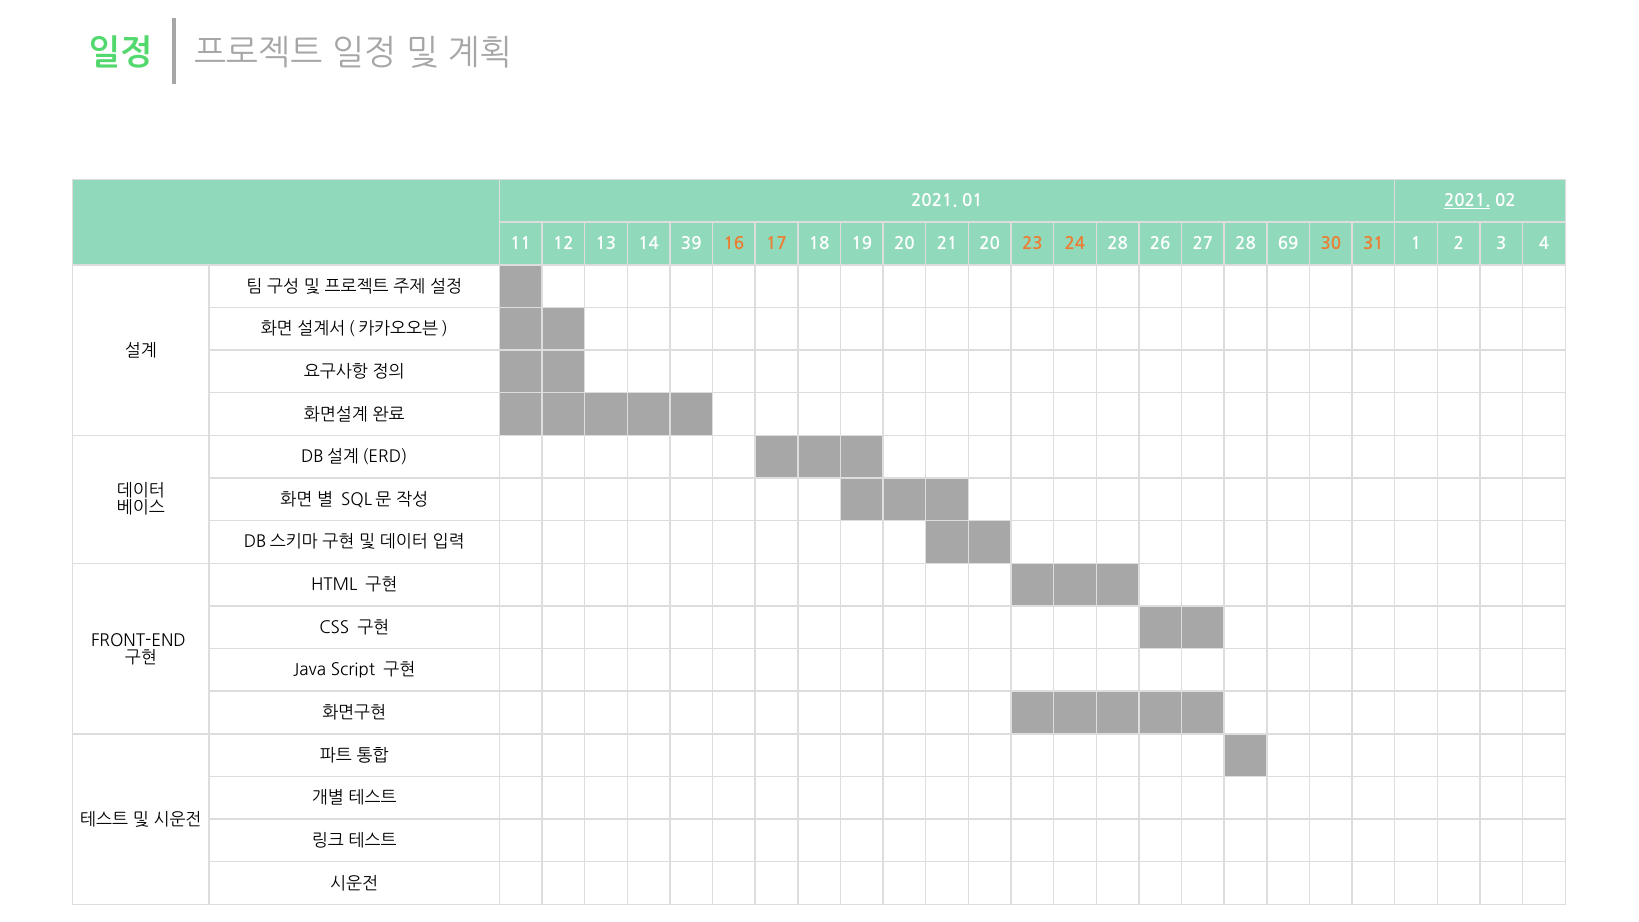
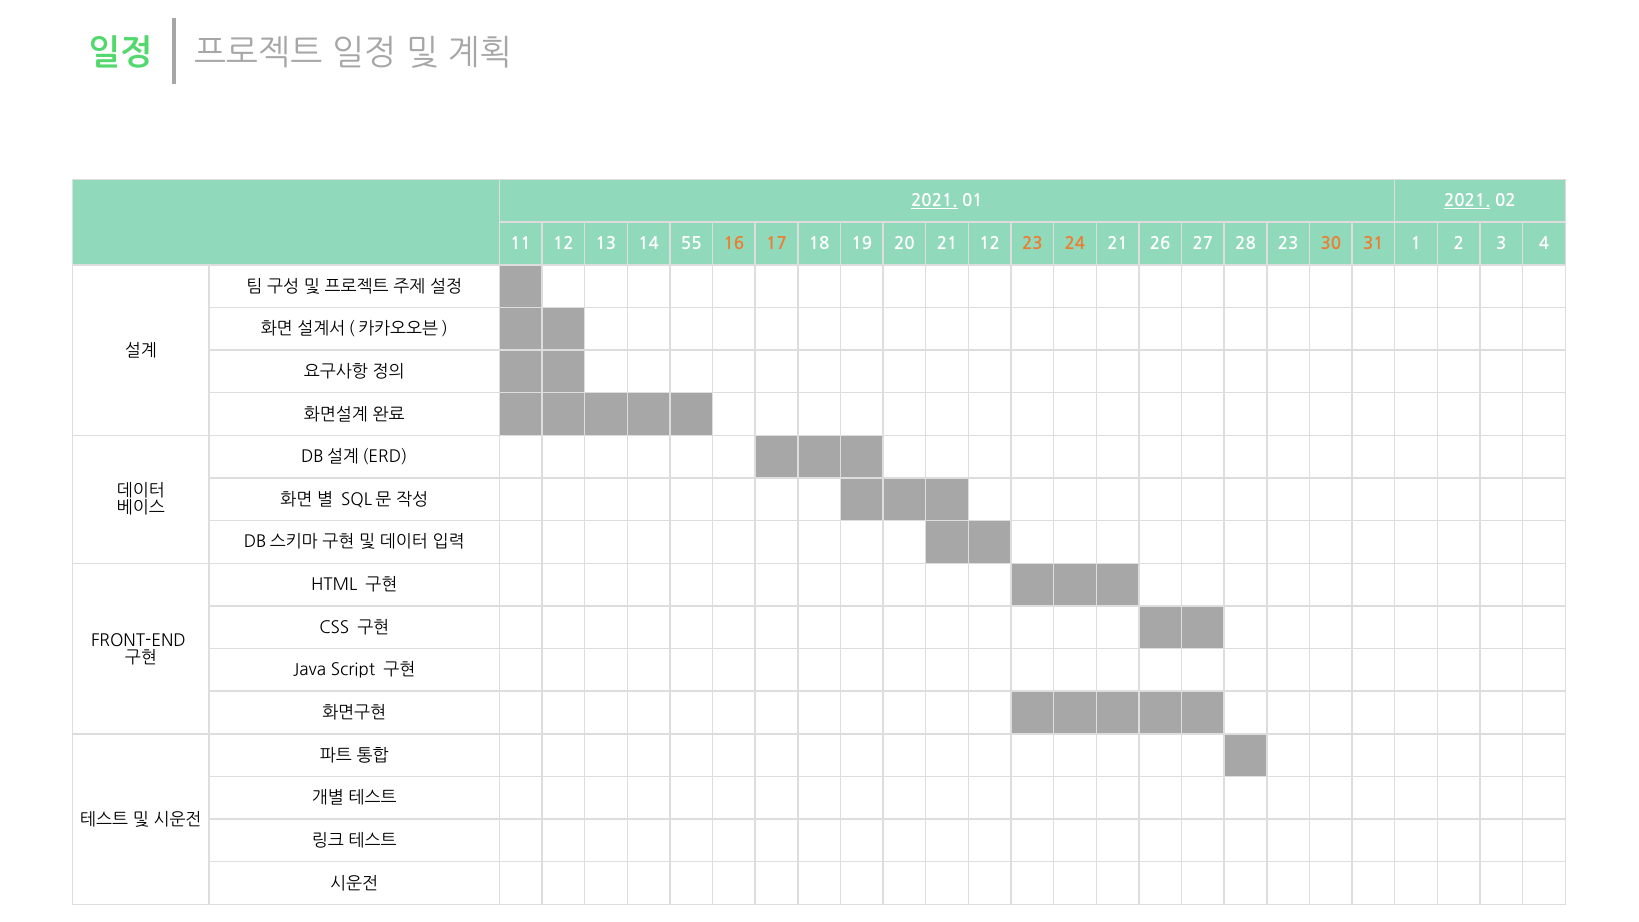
2021 underline: none -> present (934, 201)
39: 39 -> 55 (691, 244)
21 20: 20 -> 12 (990, 244)
24 28: 28 -> 21 (1118, 244)
28 69: 69 -> 23 (1288, 244)
